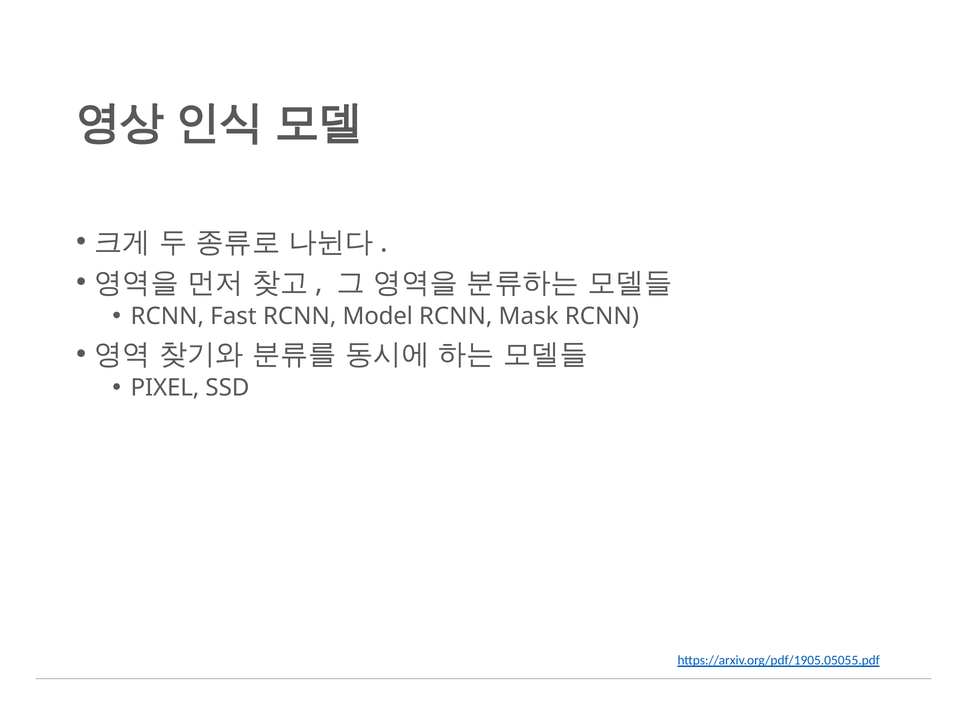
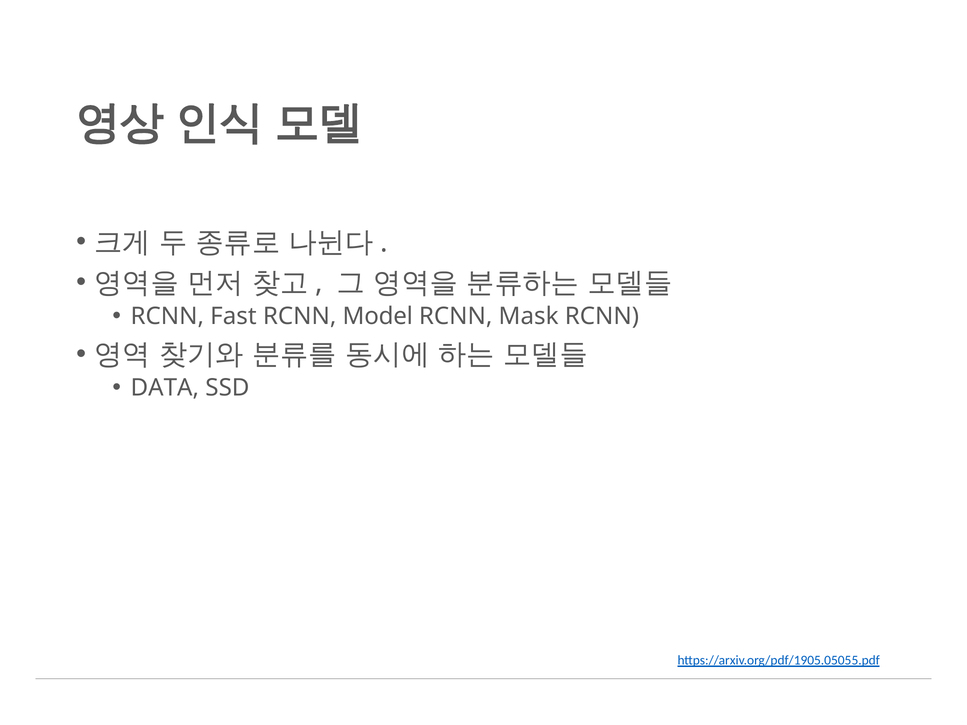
PIXEL: PIXEL -> DATA (165, 388)
